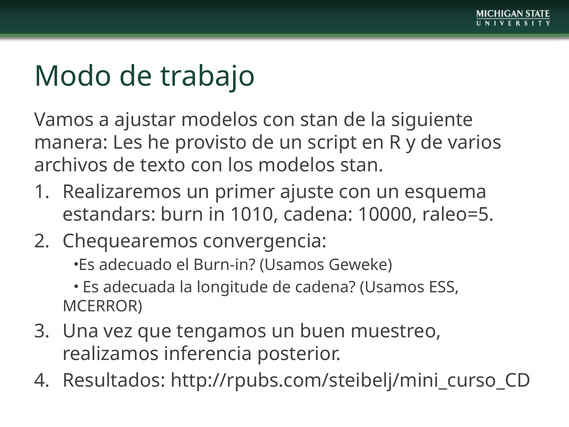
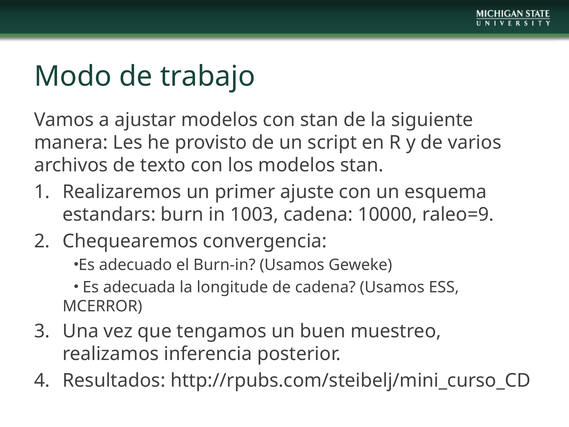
1010: 1010 -> 1003 (254, 215)
raleo=5: raleo=5 -> raleo=9 (458, 215)
